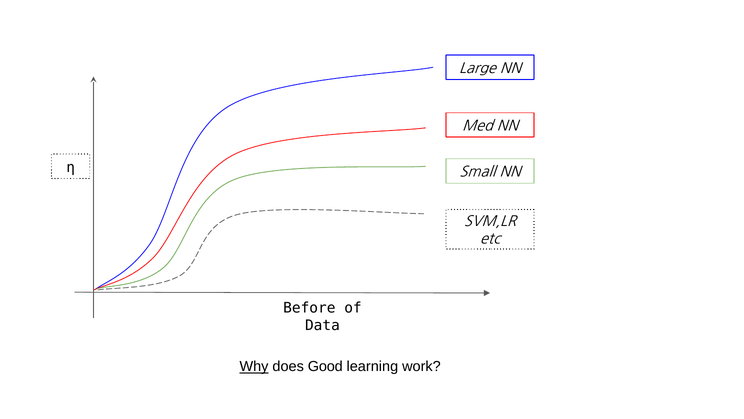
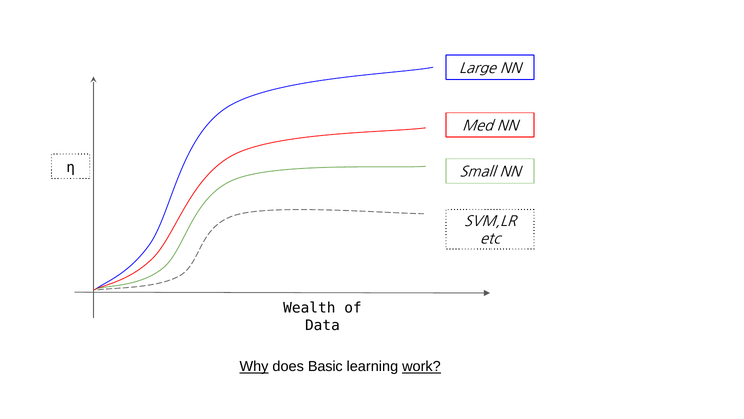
Before: Before -> Wealth (309, 308)
Good: Good -> Basic (325, 366)
work underline: none -> present (421, 366)
